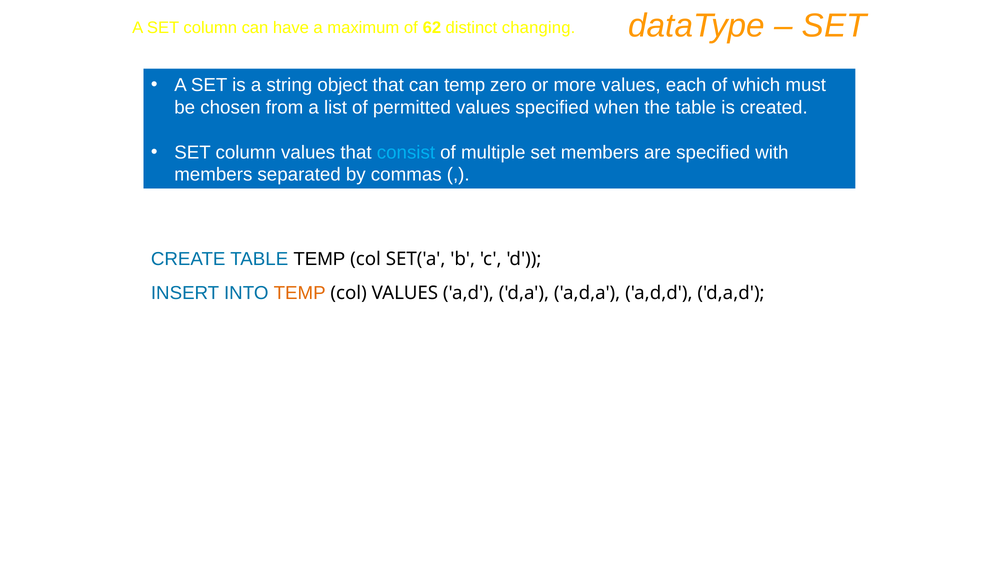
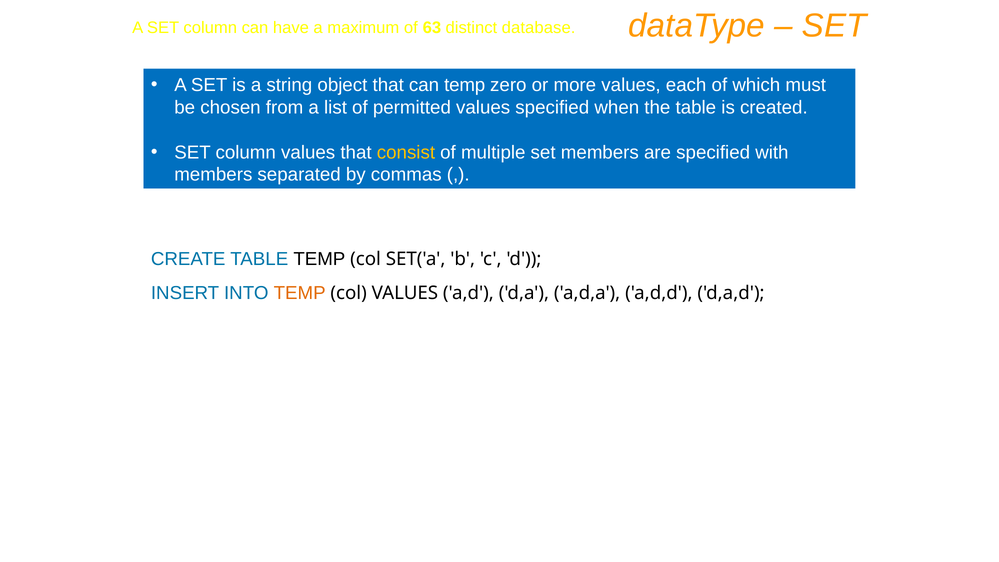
62: 62 -> 63 (432, 28)
changing: changing -> database (539, 28)
consist colour: light blue -> yellow (406, 152)
